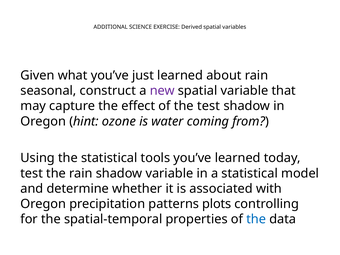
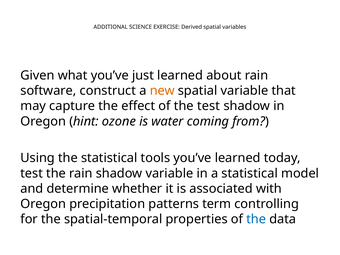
seasonal: seasonal -> software (48, 91)
new colour: purple -> orange (162, 91)
plots: plots -> term (217, 204)
